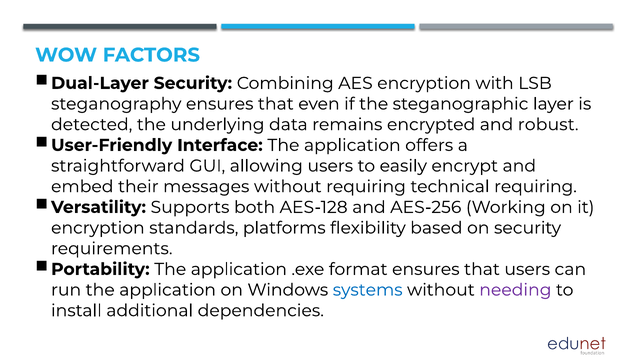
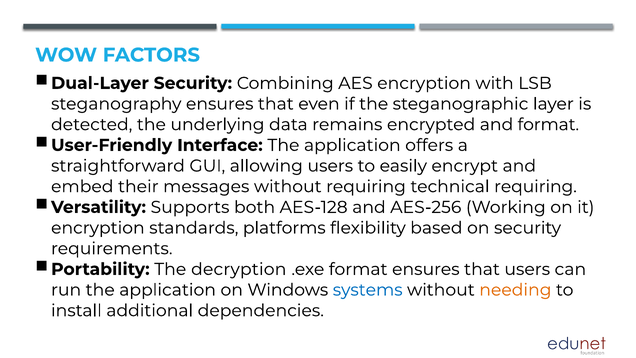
and robust: robust -> format (548, 124)
Portability The application: application -> decryption (239, 269)
needing colour: purple -> orange (515, 290)
